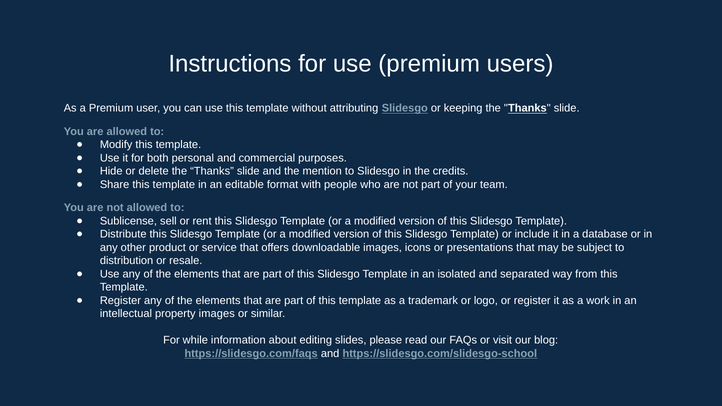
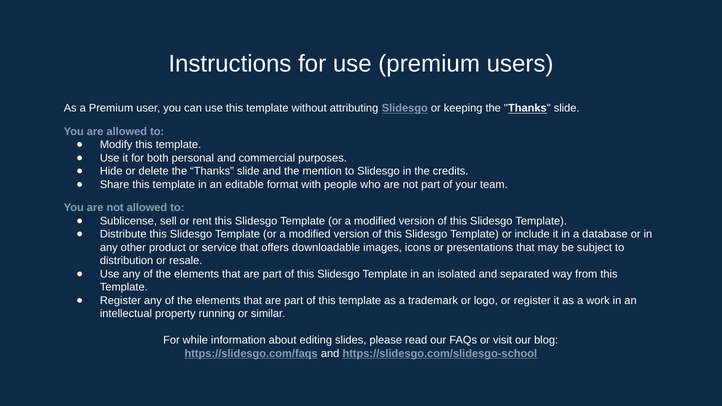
property images: images -> running (217, 314)
